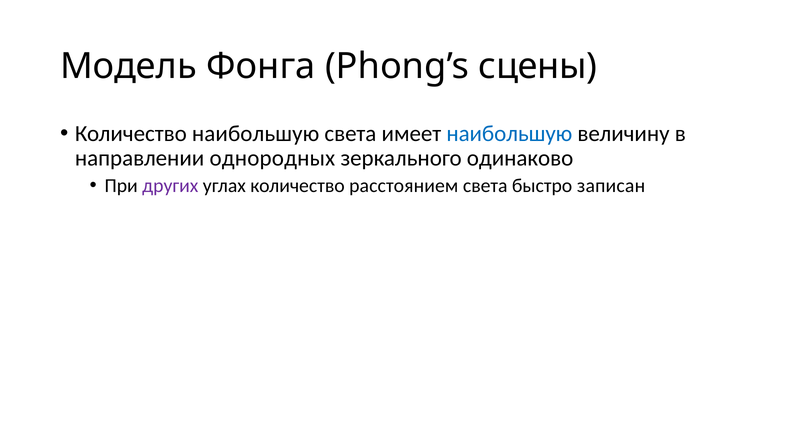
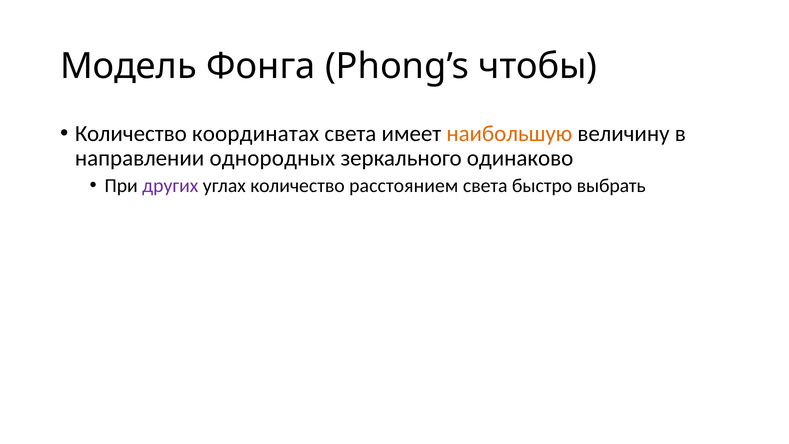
сцены: сцены -> чтобы (538, 66)
Количество наибольшую: наибольшую -> координатах (256, 133)
наибольшую colour: blue -> orange (509, 133)
записан: записан -> выбрать (611, 185)
